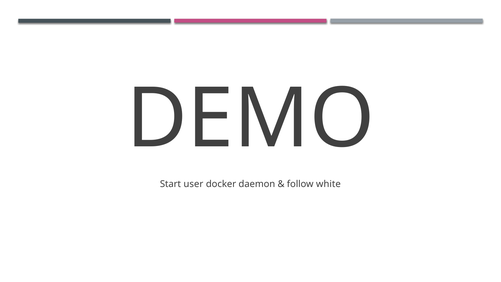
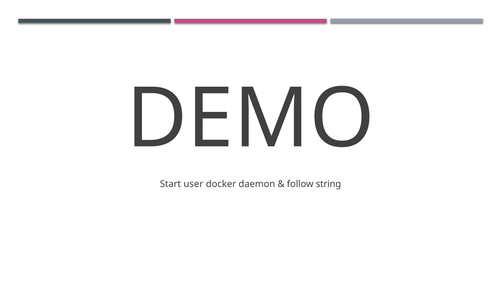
white: white -> string (328, 184)
